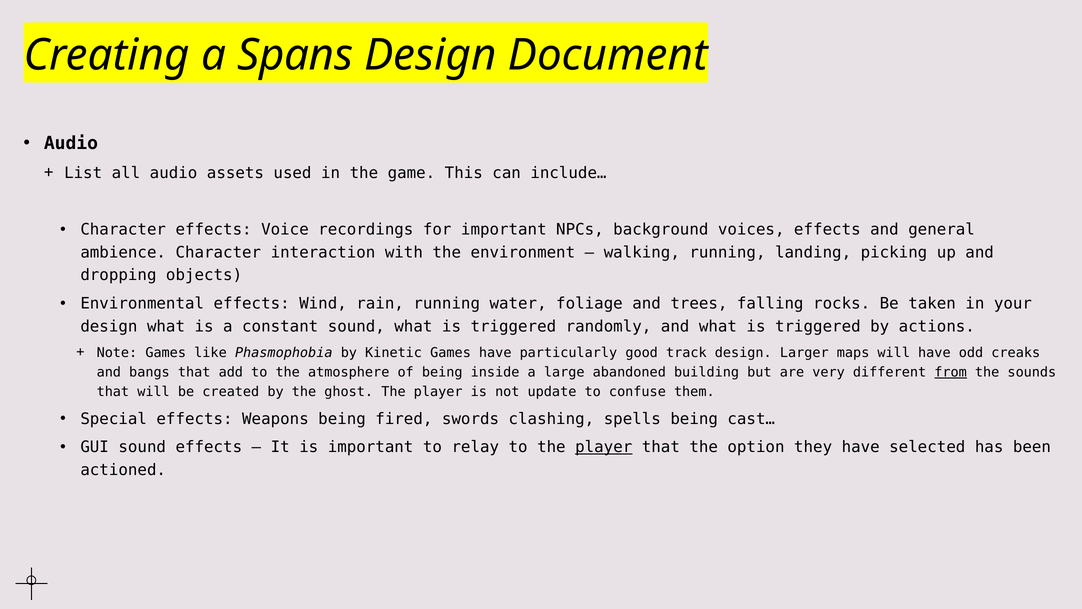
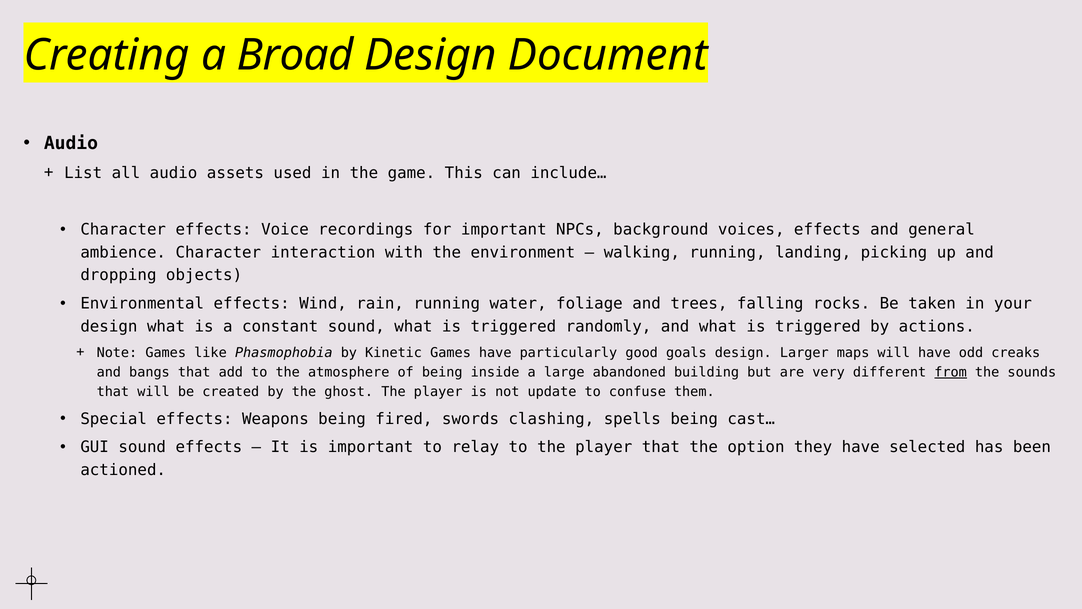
Spans: Spans -> Broad (295, 55)
track: track -> goals (686, 352)
player underline: present -> none (604, 447)
